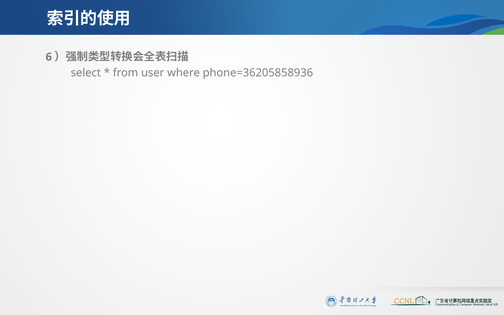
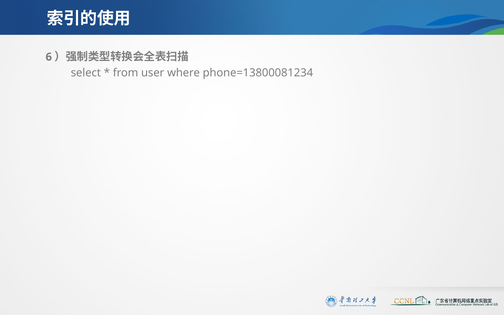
phone=36205858936: phone=36205858936 -> phone=13800081234 (258, 73)
